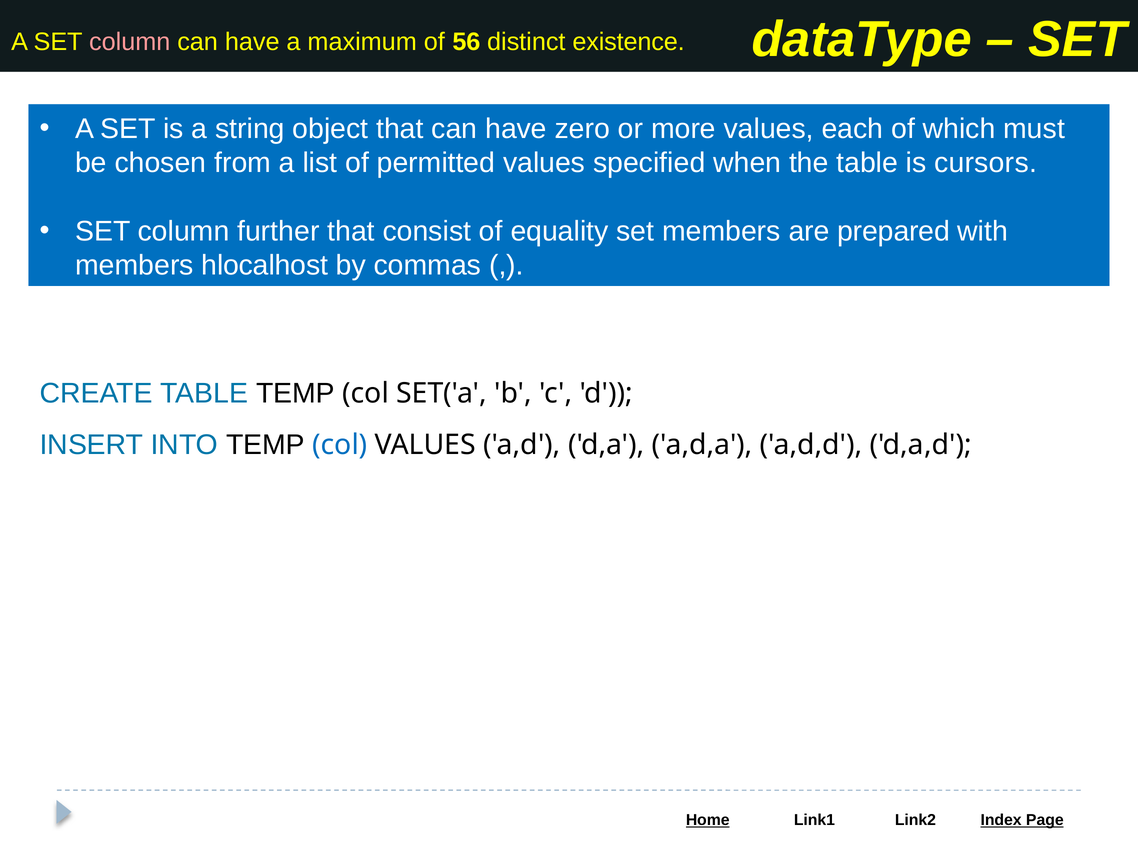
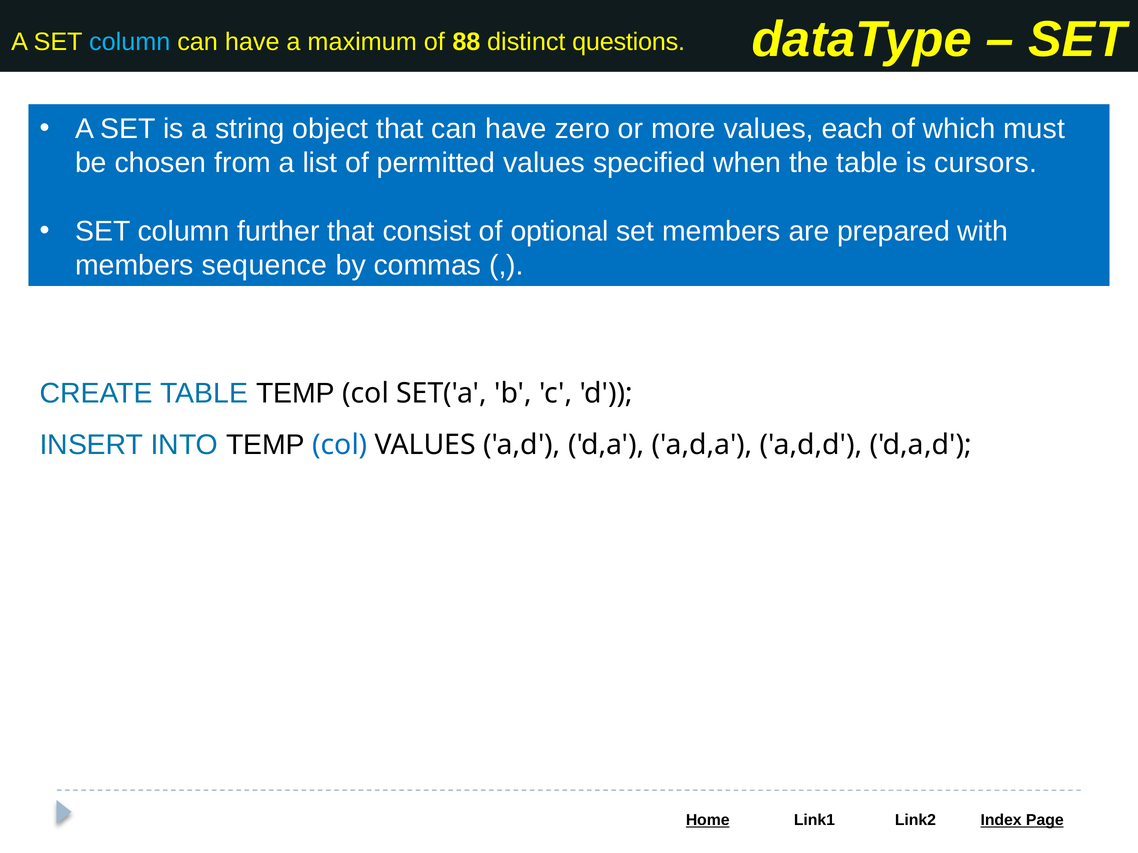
column colour: pink -> light blue (130, 42)
56: 56 -> 88 (466, 42)
existence: existence -> questions (629, 42)
equality: equality -> optional (560, 231)
hlocalhost: hlocalhost -> sequence (265, 265)
